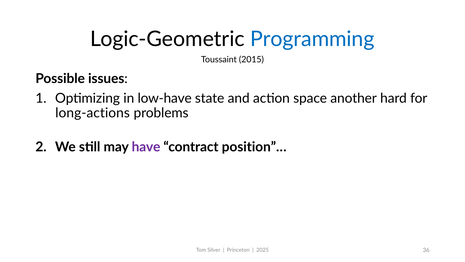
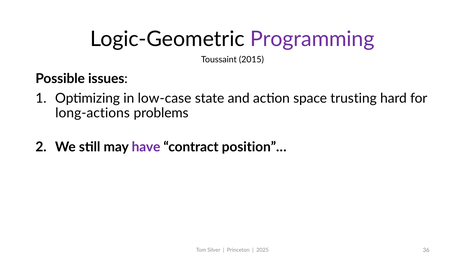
Programming colour: blue -> purple (312, 39)
low-have: low-have -> low-case (165, 98)
another: another -> trusting (354, 98)
